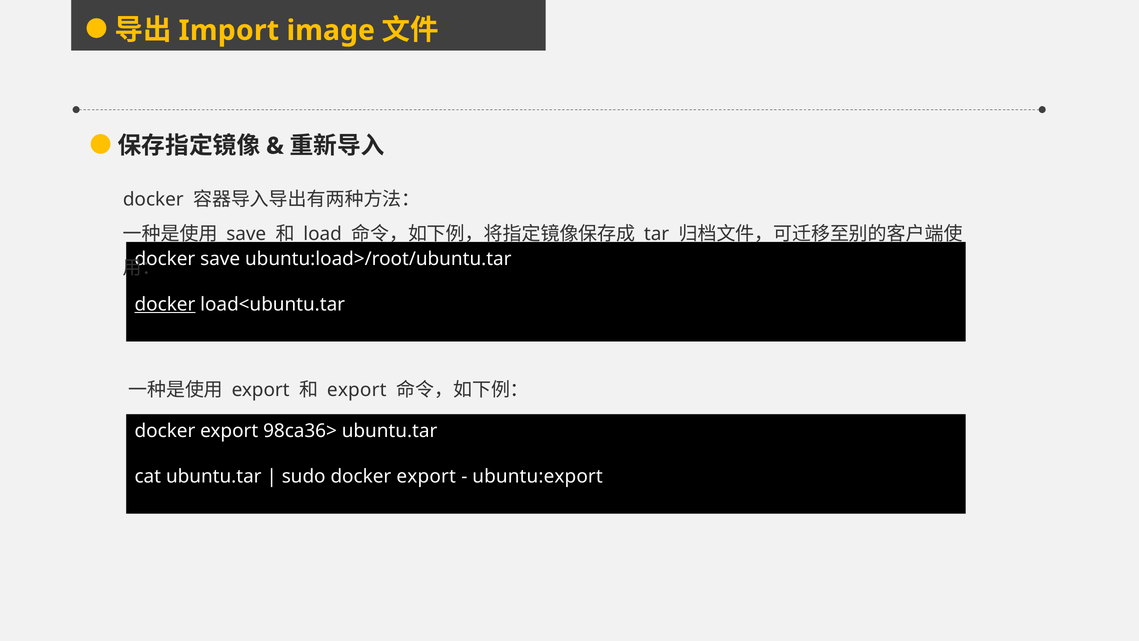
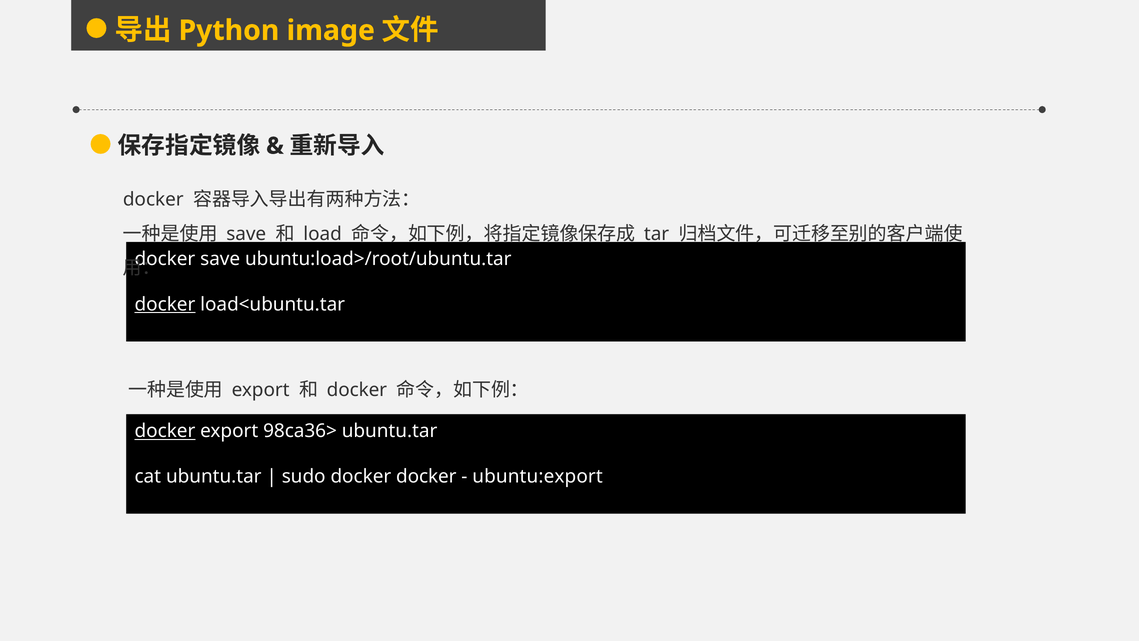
Import: Import -> Python (229, 30)
export: export -> docker (357, 390)
docker underline: none -> present (165, 431)
sudo docker export: export -> docker (426, 476)
